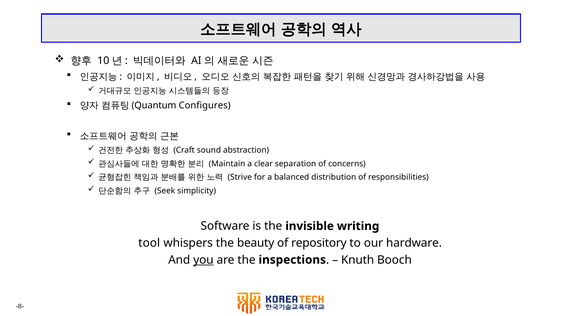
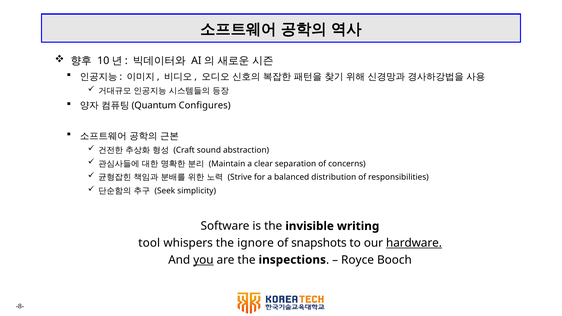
beauty: beauty -> ignore (256, 243)
repository: repository -> snapshots (319, 243)
hardware underline: none -> present (414, 243)
Knuth: Knuth -> Royce (358, 260)
